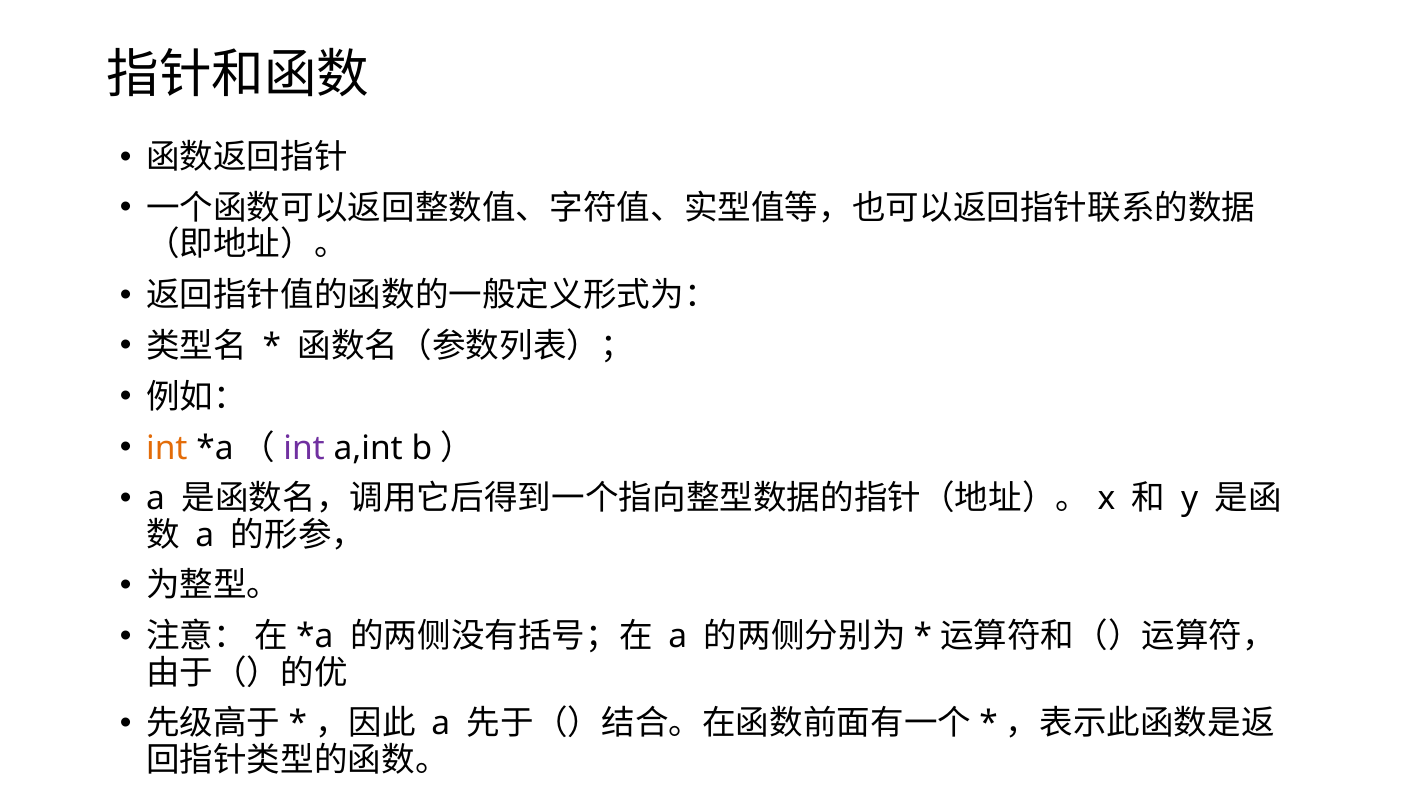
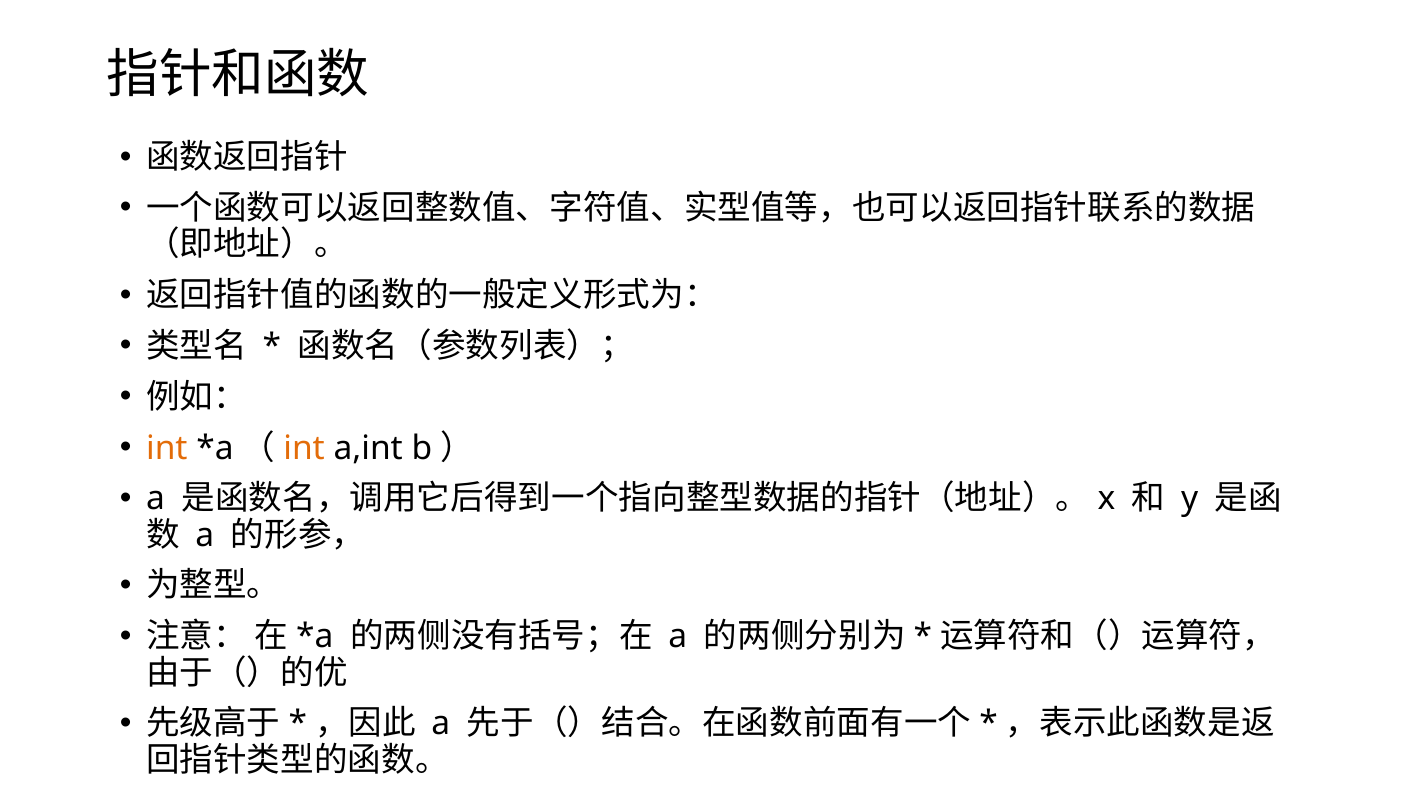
int colour: purple -> orange (304, 448)
